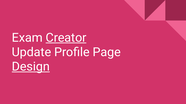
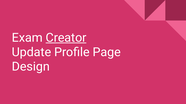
Design underline: present -> none (31, 67)
